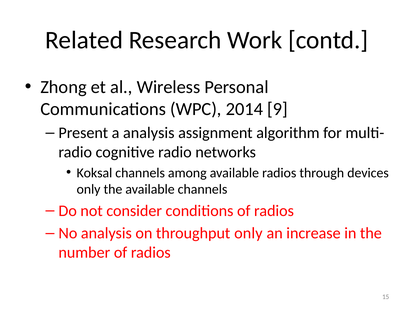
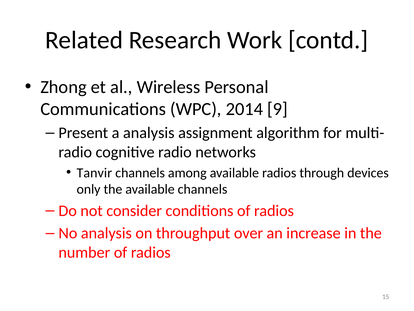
Koksal: Koksal -> Tanvir (94, 173)
throughput only: only -> over (248, 233)
